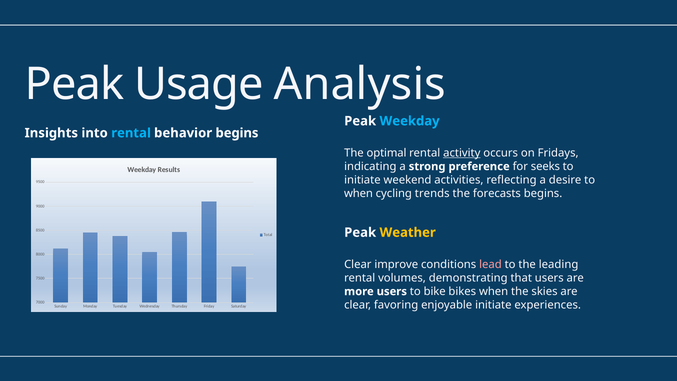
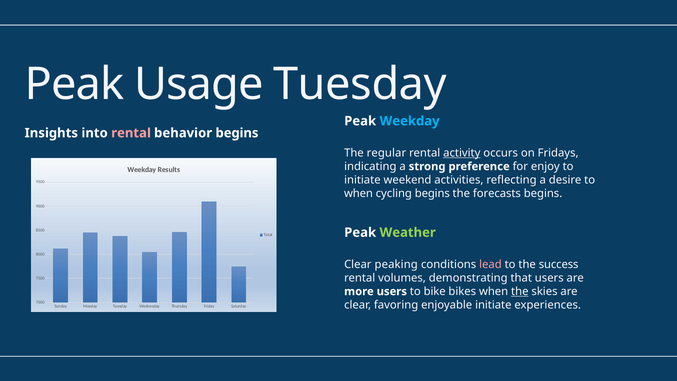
Usage Analysis: Analysis -> Tuesday (360, 84)
rental colour: light blue -> pink (131, 133)
optimal: optimal -> regular (386, 153)
seeks: seeks -> enjoy (545, 166)
cycling trends: trends -> begins (432, 193)
Weather colour: yellow -> light green (408, 232)
improve: improve -> peaking (396, 264)
leading: leading -> success (559, 264)
the underline: none -> present (520, 291)
